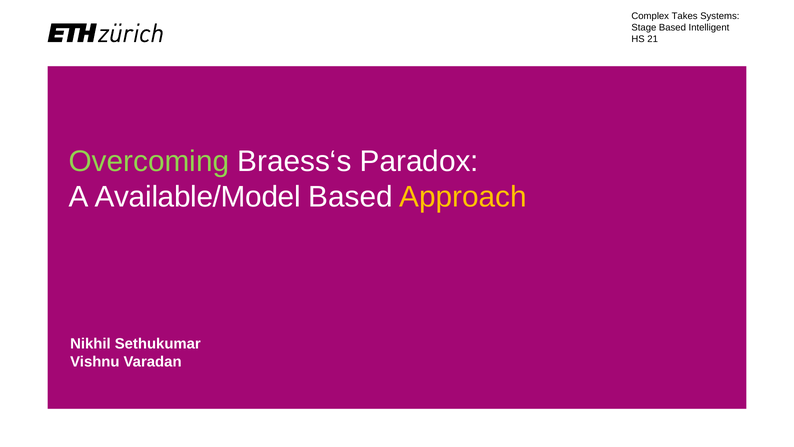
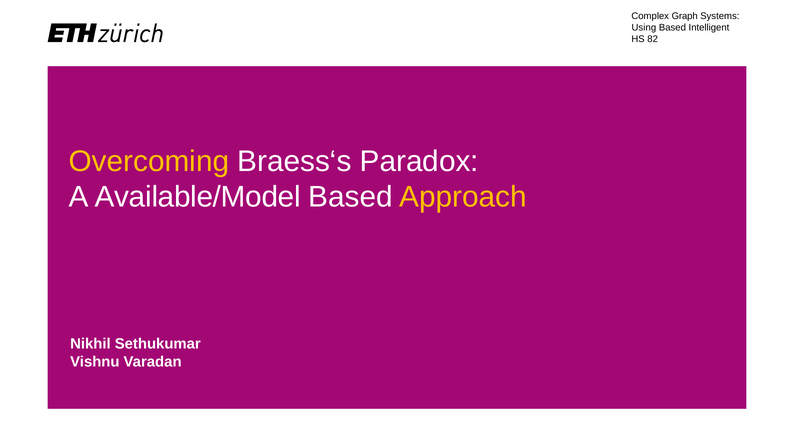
Takes: Takes -> Graph (685, 16)
Stage: Stage -> Using (644, 28)
21: 21 -> 82 (653, 39)
Overcoming colour: light green -> yellow (149, 161)
